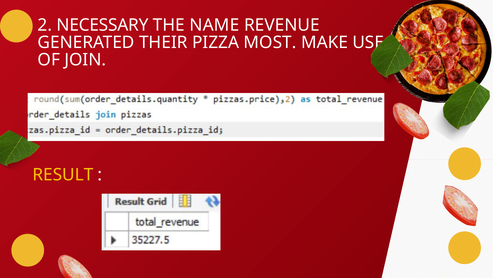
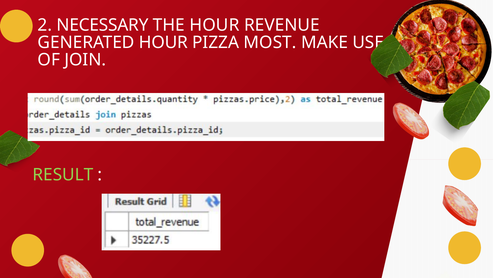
THE NAME: NAME -> HOUR (214, 25)
GENERATED THEIR: THEIR -> HOUR (163, 42)
RESULT colour: yellow -> light green (63, 174)
